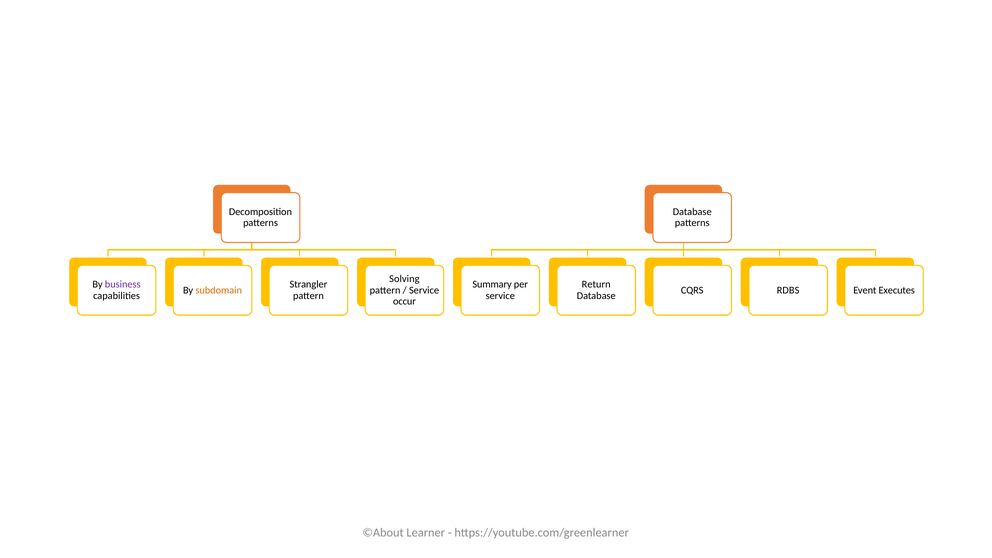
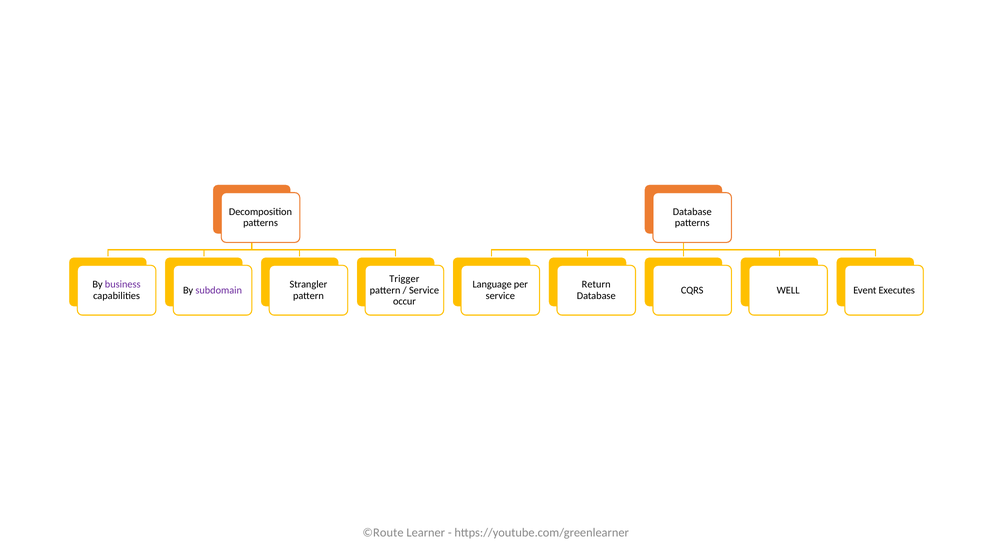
Solving: Solving -> Trigger (404, 279)
Summary: Summary -> Language (492, 285)
subdomain colour: orange -> purple (219, 290)
RDBS: RDBS -> WELL (788, 290)
©About: ©About -> ©Route (383, 533)
